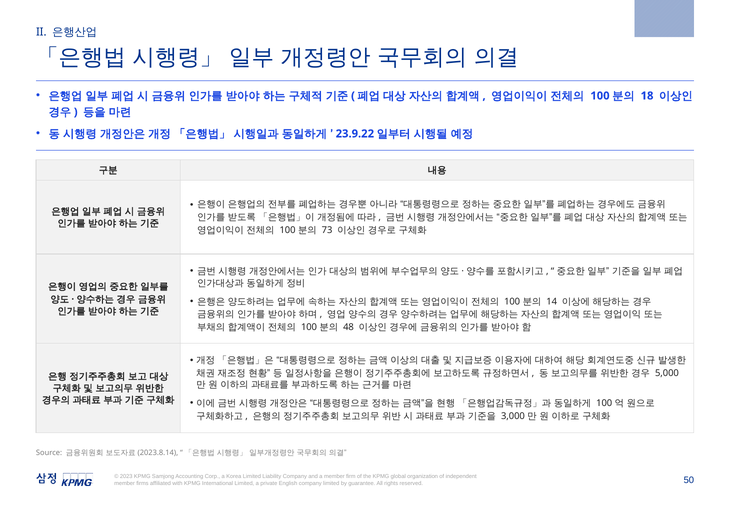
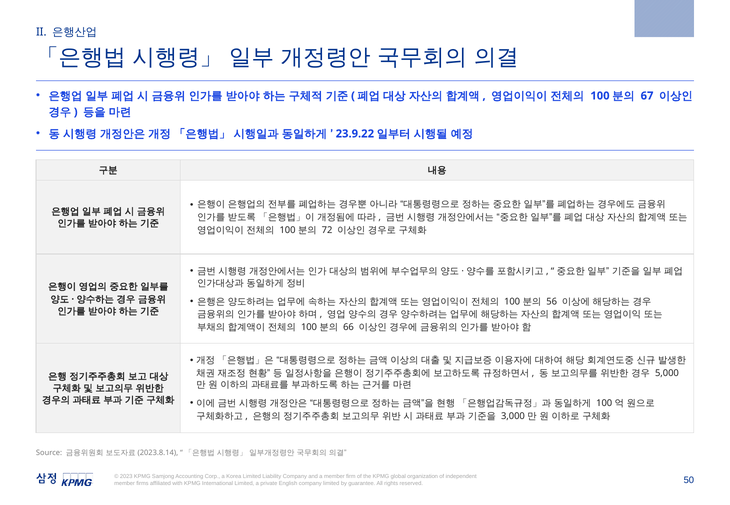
18: 18 -> 67 (647, 96)
73: 73 -> 72 (327, 230)
14: 14 -> 56 (552, 302)
48: 48 -> 66 (349, 327)
